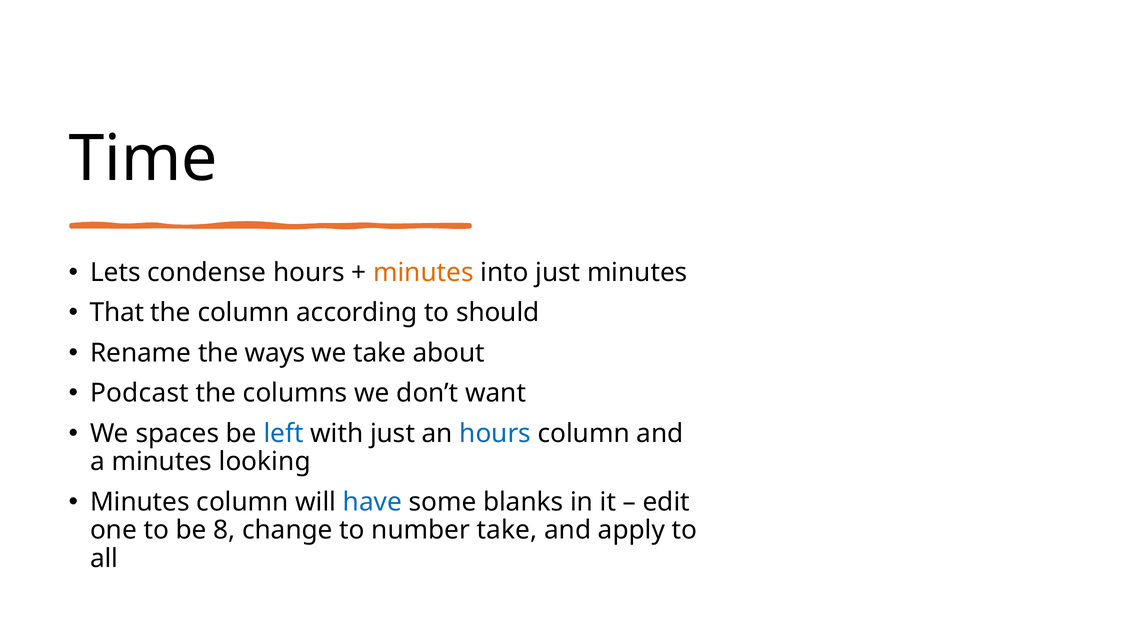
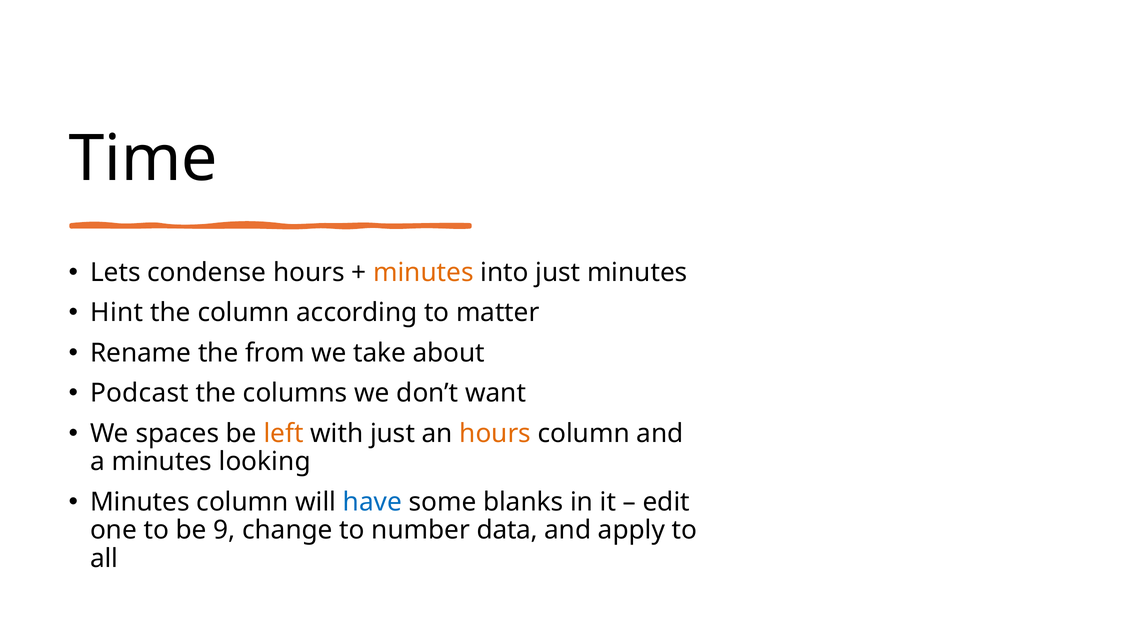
That: That -> Hint (117, 313)
should: should -> matter (498, 313)
ways: ways -> from (275, 353)
left colour: blue -> orange (284, 433)
hours colour: blue -> orange (495, 433)
8: 8 -> 9 (224, 530)
number take: take -> data (507, 530)
